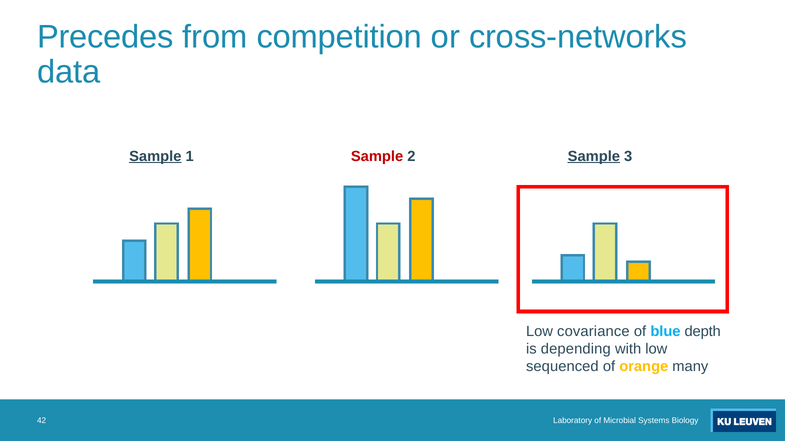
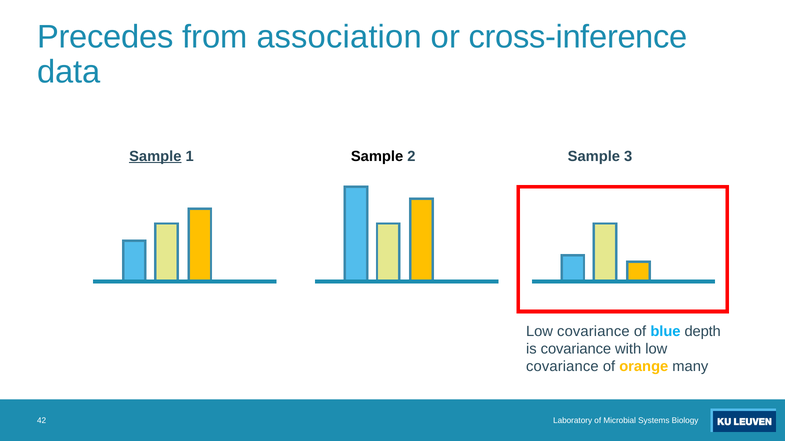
competition: competition -> association (339, 37)
cross-networks: cross-networks -> cross-inference (578, 37)
Sample colour: red -> black (377, 156)
Sample underline: present -> none (594, 156)
is depending: depending -> covariance (576, 349)
sequenced: sequenced -> covariance (562, 367)
